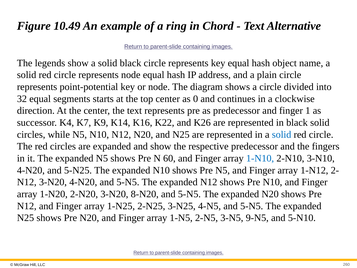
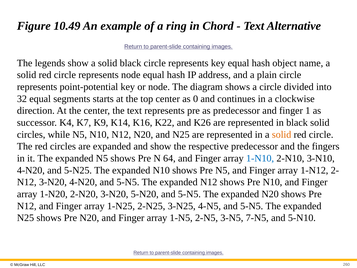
solid colour: blue -> orange (282, 134)
60: 60 -> 64 (169, 158)
8-N20: 8-N20 -> 5-N20 (145, 194)
9-N5: 9-N5 -> 7-N5 (257, 218)
